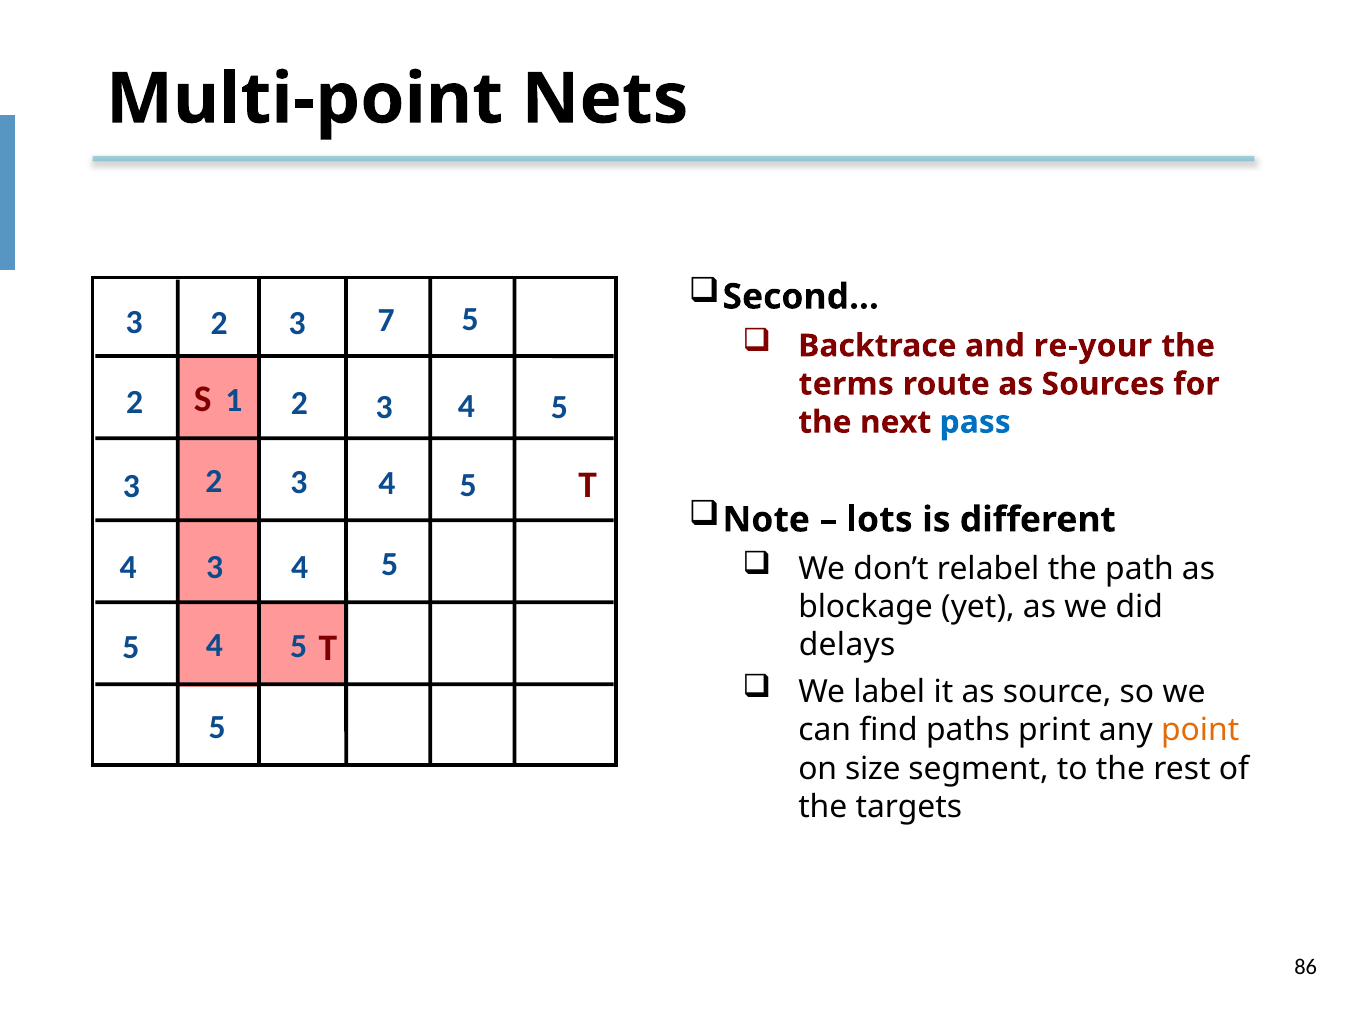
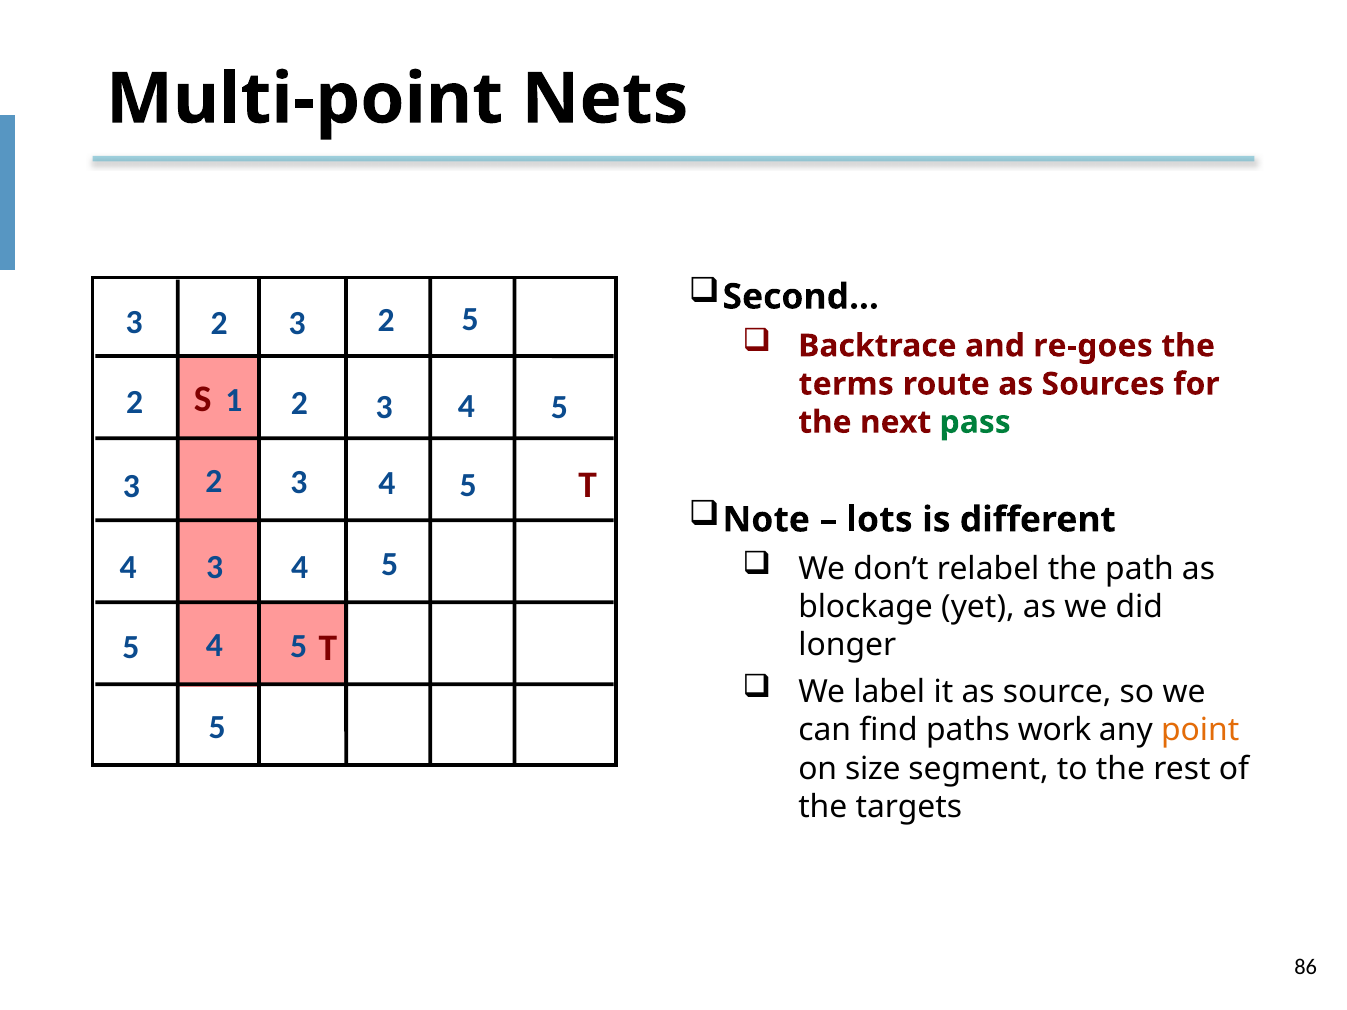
3 7: 7 -> 2 (386, 321)
re-your: re-your -> re-goes (1093, 346)
pass colour: blue -> green (975, 422)
delays: delays -> longer (847, 645)
print: print -> work (1055, 731)
